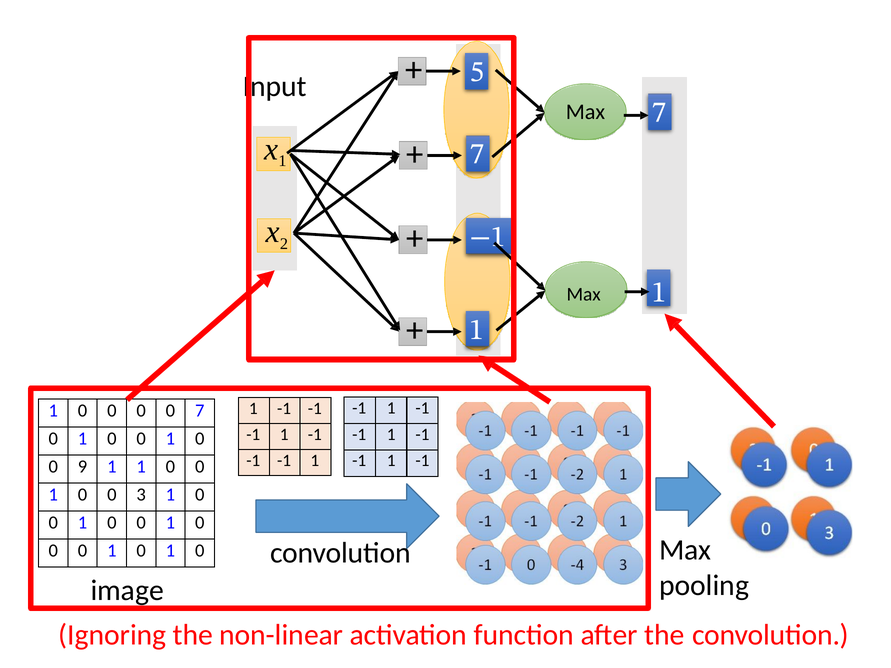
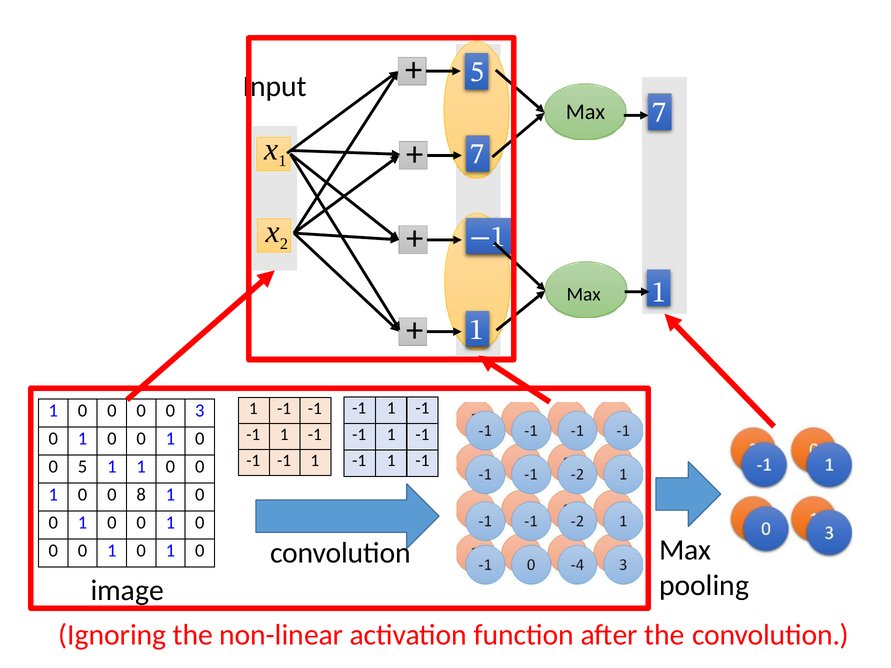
0 7: 7 -> 3 (200, 411)
0 9: 9 -> 5 (83, 467)
3: 3 -> 8 (141, 495)
